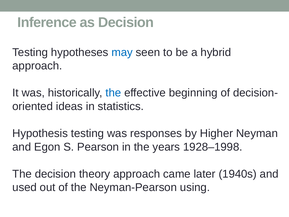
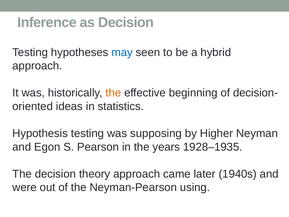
the colour: blue -> orange (113, 93)
responses: responses -> supposing (156, 133)
1928–1998: 1928–1998 -> 1928–1935 (213, 147)
used: used -> were (25, 187)
